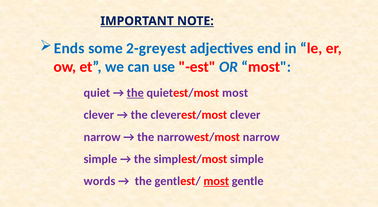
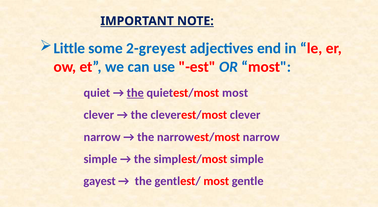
Ends: Ends -> Little (69, 48)
words: words -> gayest (100, 181)
most underline: present -> none (216, 181)
